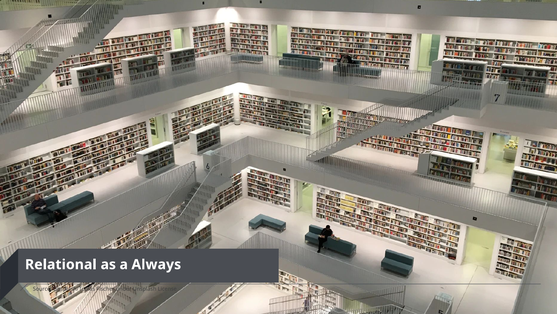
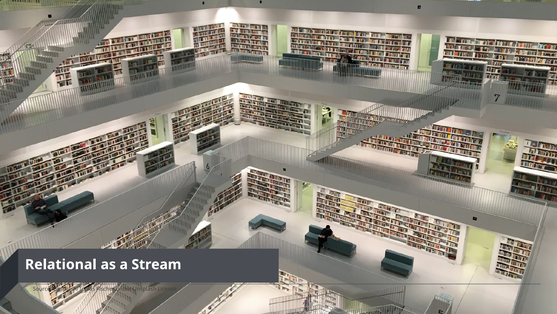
Always: Always -> Stream (156, 264)
